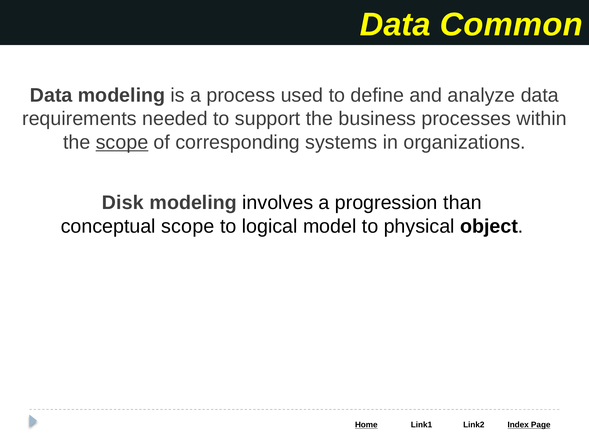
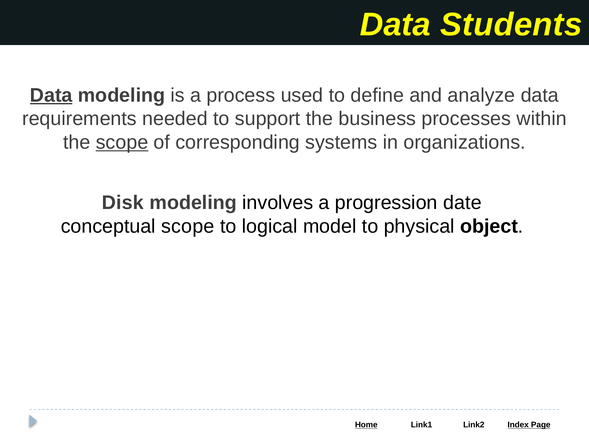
Common: Common -> Students (511, 25)
Data underline: none -> present (51, 95)
than: than -> date (462, 203)
